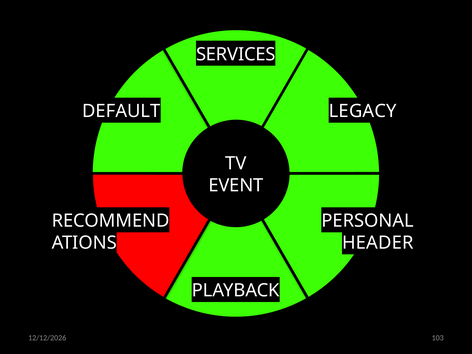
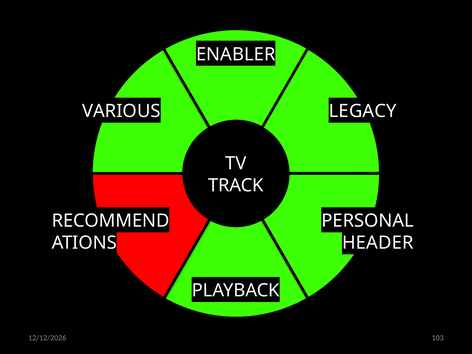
SERVICES: SERVICES -> ENABLER (236, 54)
DEFAULT: DEFAULT -> VARIOUS (121, 111)
EVENT: EVENT -> TRACK (236, 185)
